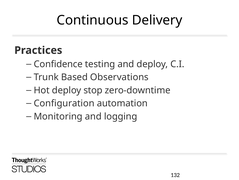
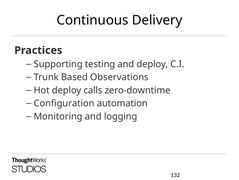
Confidence: Confidence -> Supporting (58, 64)
stop: stop -> calls (93, 90)
